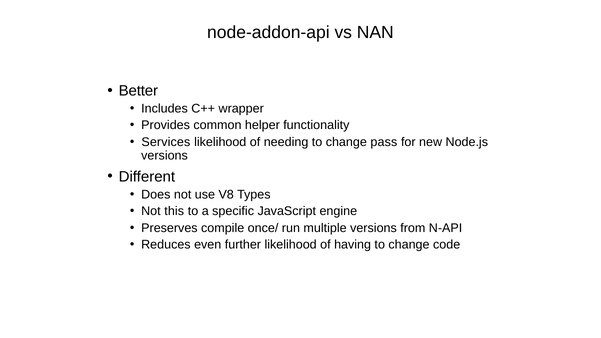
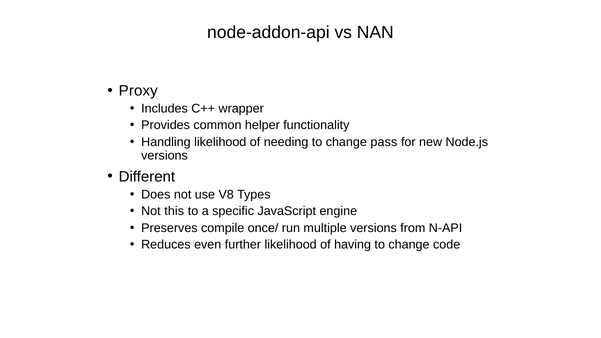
Better: Better -> Proxy (138, 91)
Services: Services -> Handling (166, 142)
